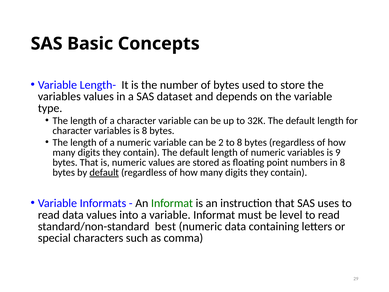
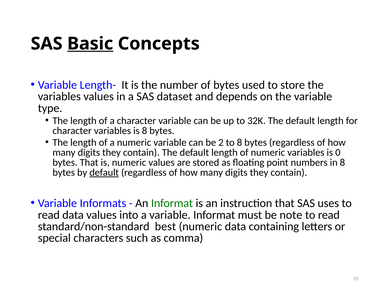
Basic underline: none -> present (90, 44)
9: 9 -> 0 (338, 152)
level: level -> note (291, 215)
